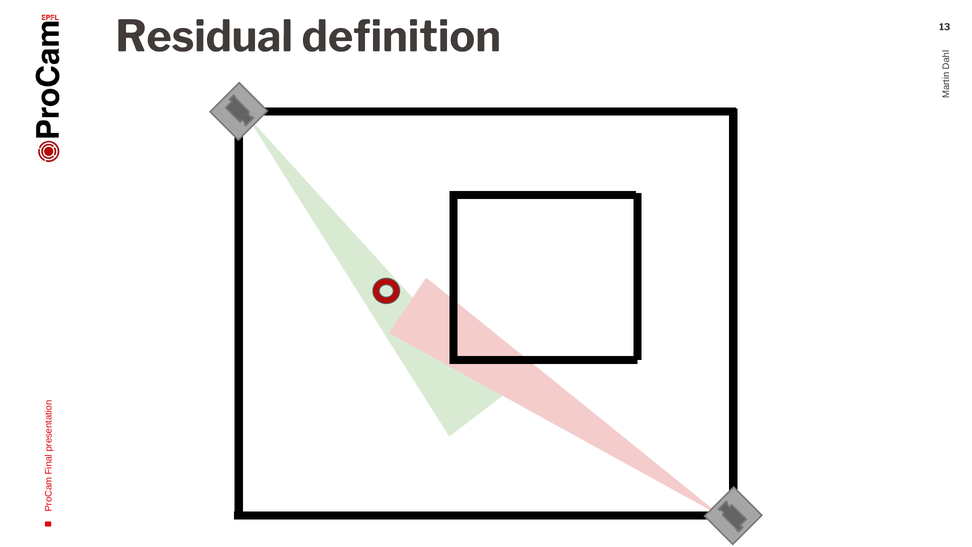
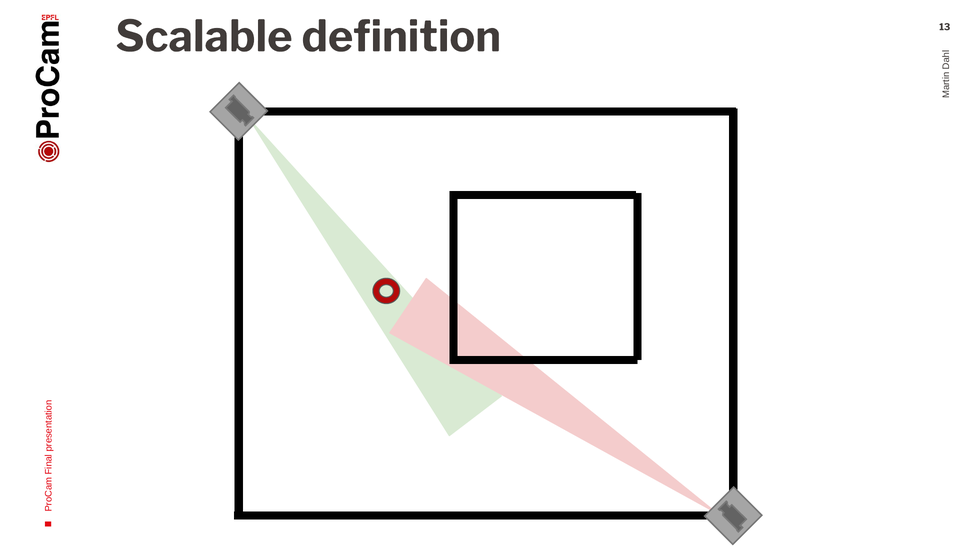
Residual: Residual -> Scalable (204, 37)
